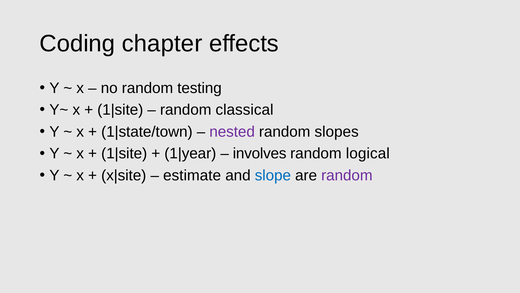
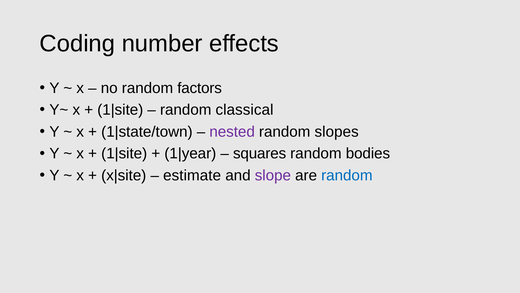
chapter: chapter -> number (162, 44)
testing: testing -> factors (200, 88)
involves: involves -> squares (260, 153)
logical: logical -> bodies (368, 153)
slope colour: blue -> purple (273, 175)
random colour: purple -> blue (347, 175)
